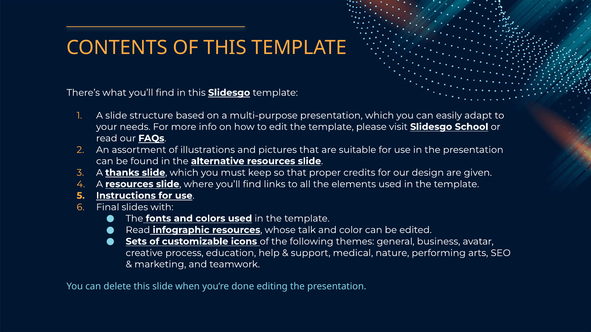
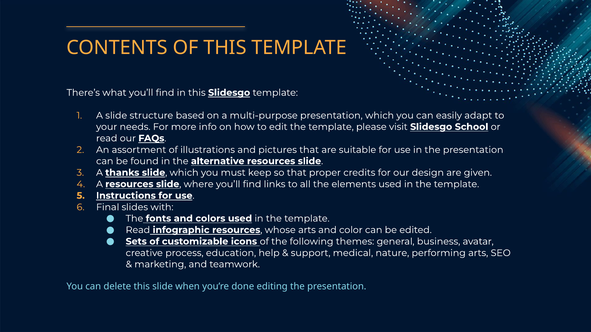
whose talk: talk -> arts (307, 230)
